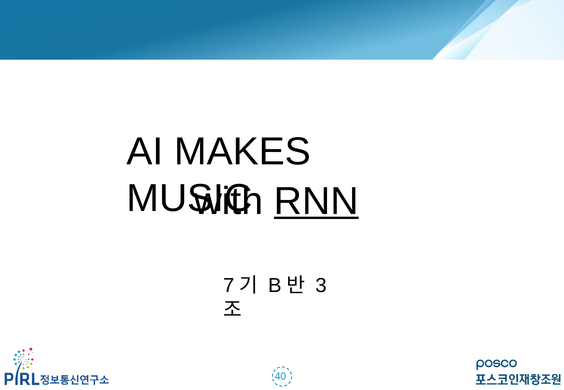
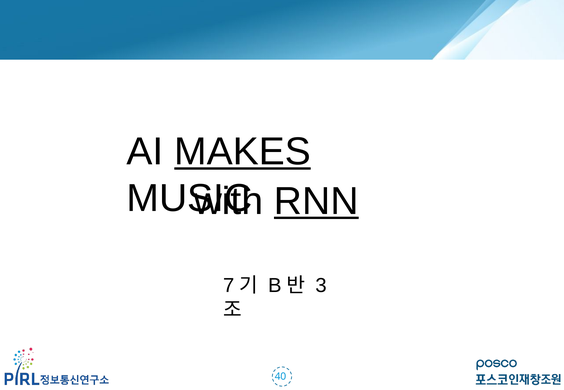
MAKES underline: none -> present (242, 152)
